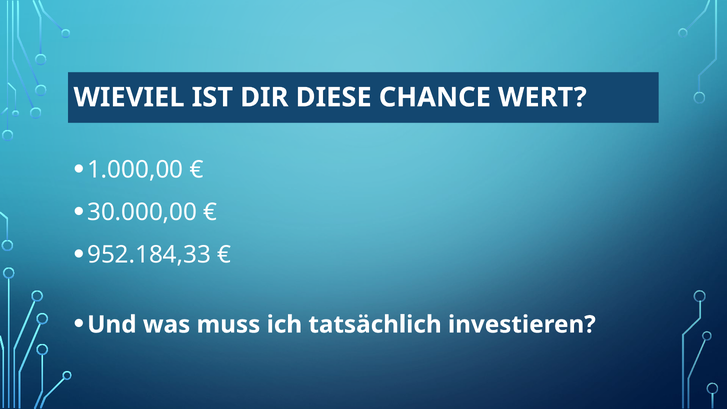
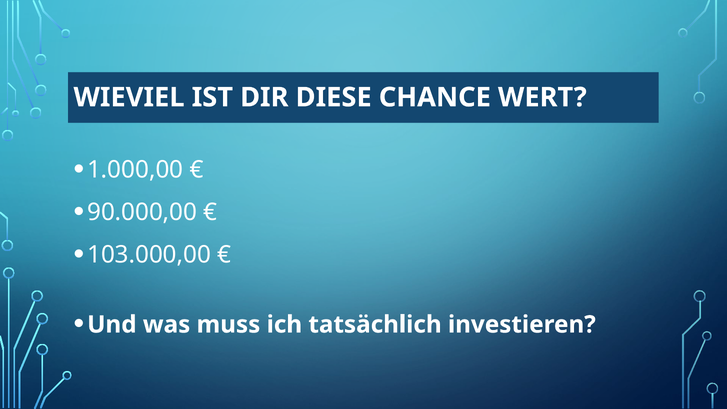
30.000,00: 30.000,00 -> 90.000,00 (142, 212)
952.184,33: 952.184,33 -> 103.000,00 (149, 255)
